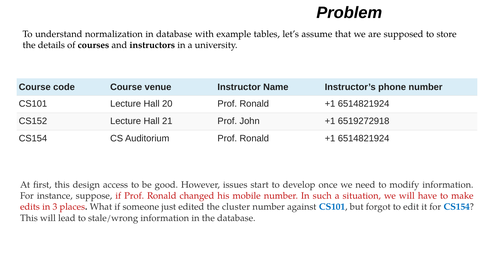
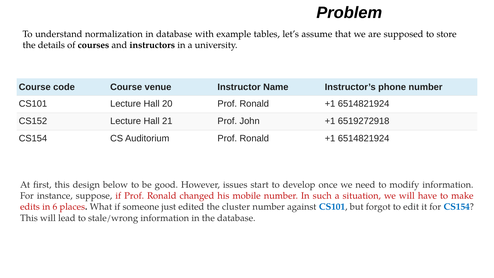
access: access -> below (116, 185)
3: 3 -> 6 (55, 207)
